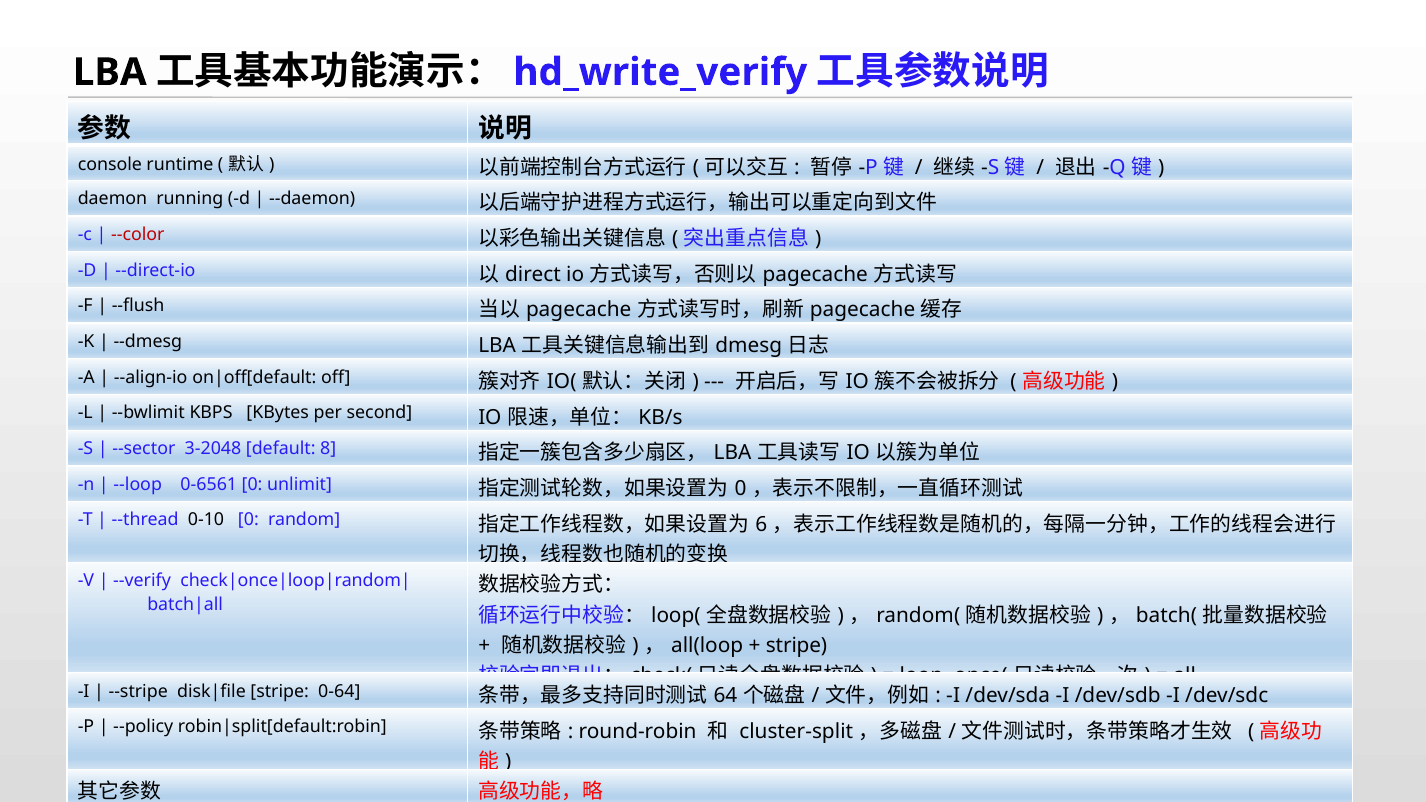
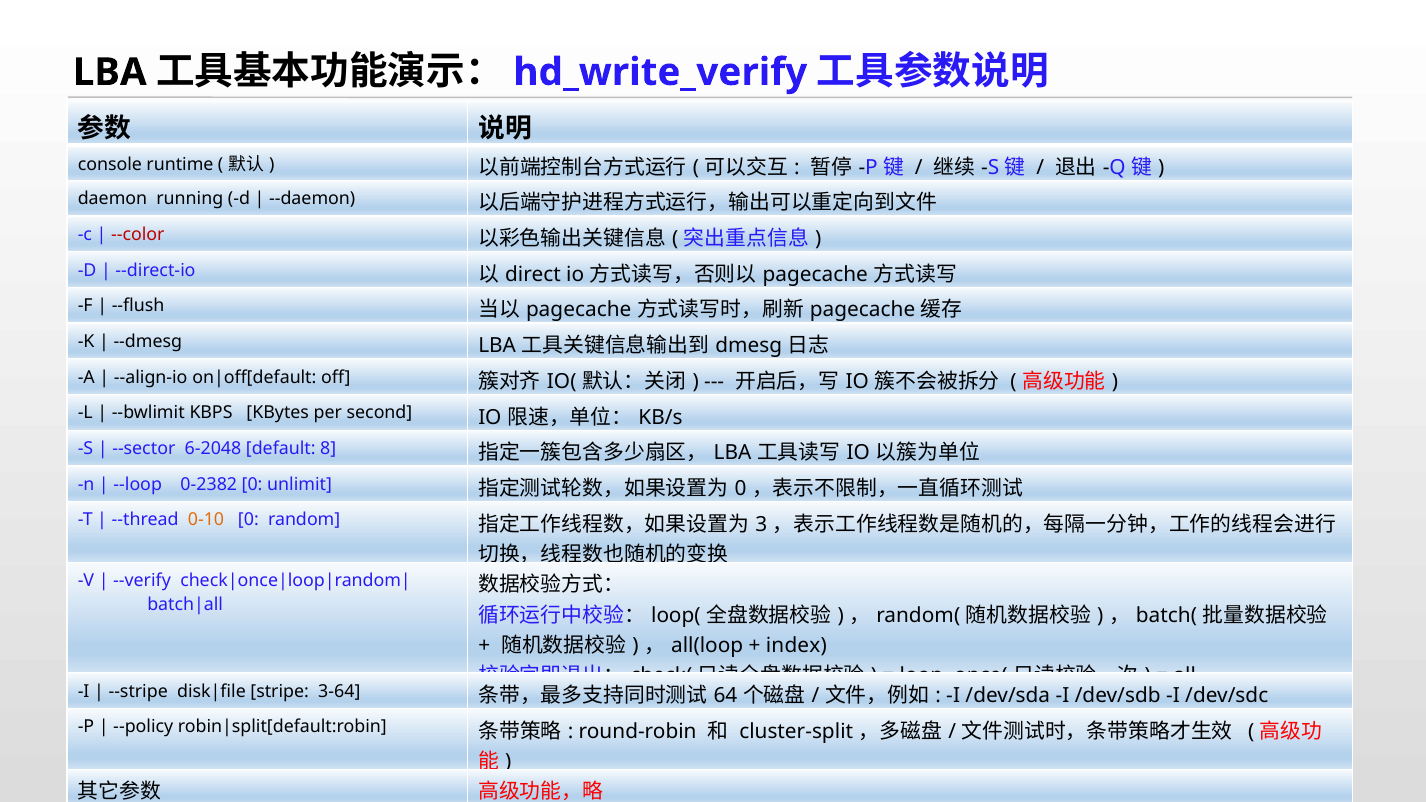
3-2048: 3-2048 -> 6-2048 (213, 449)
0-6561: 0-6561 -> 0-2382 (209, 484)
0-10 colour: black -> orange (206, 520)
6: 6 -> 3 (761, 524)
stripe: stripe -> index (796, 646)
0-64: 0-64 -> 3-64 (339, 691)
